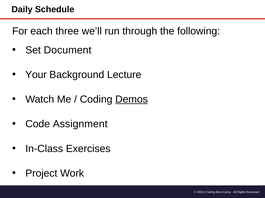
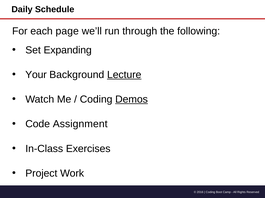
three: three -> page (67, 31)
Document: Document -> Expanding (68, 50)
Lecture underline: none -> present (124, 75)
